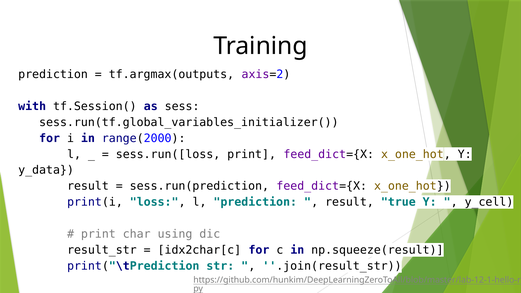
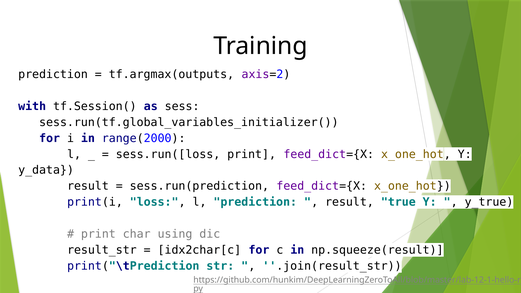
y_cell: y_cell -> y_true (489, 202)
